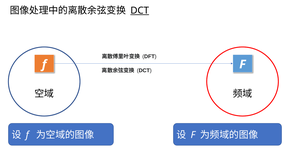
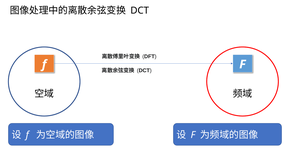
DCT underline: present -> none (140, 10)
